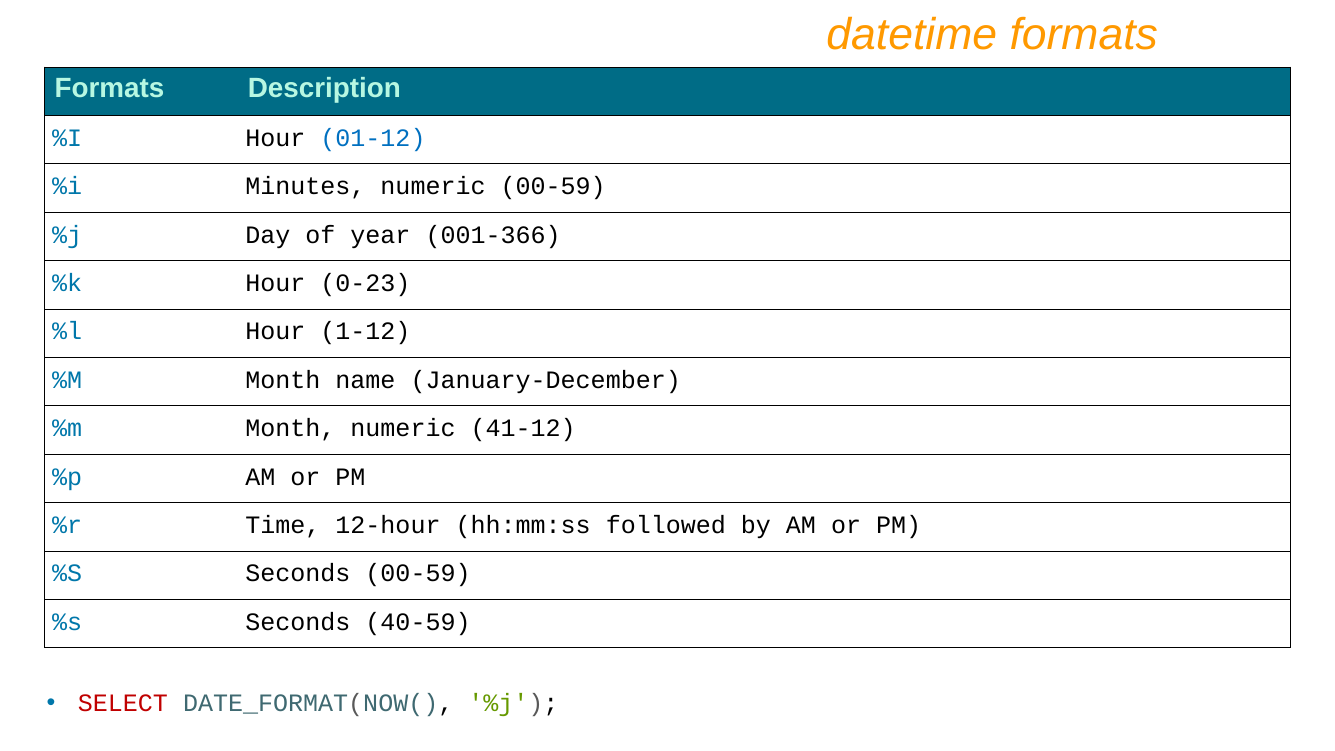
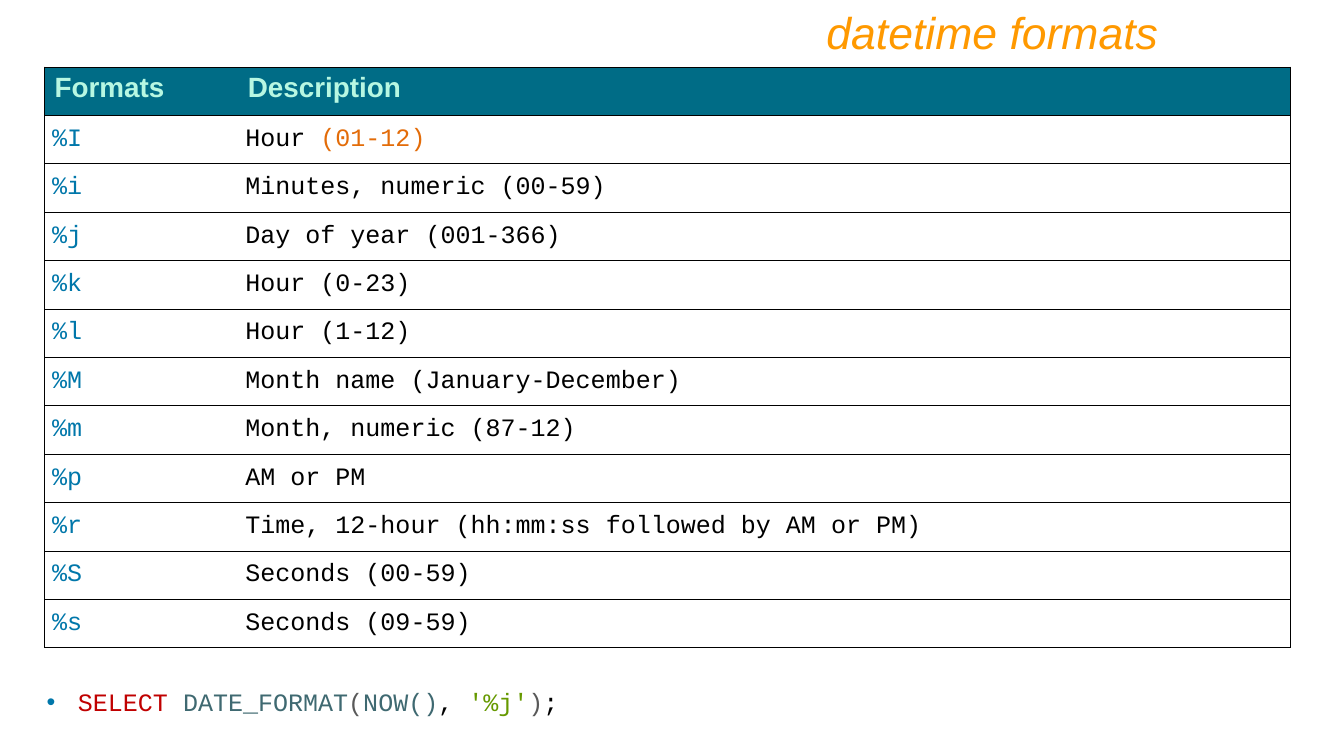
01-12 colour: blue -> orange (373, 138)
41-12: 41-12 -> 87-12 (523, 428)
40-59: 40-59 -> 09-59 (418, 622)
